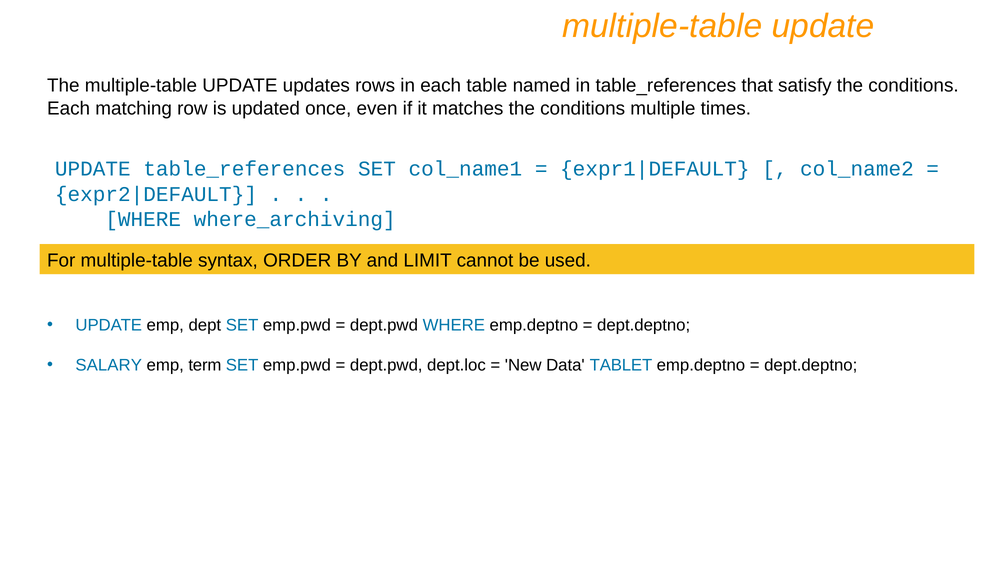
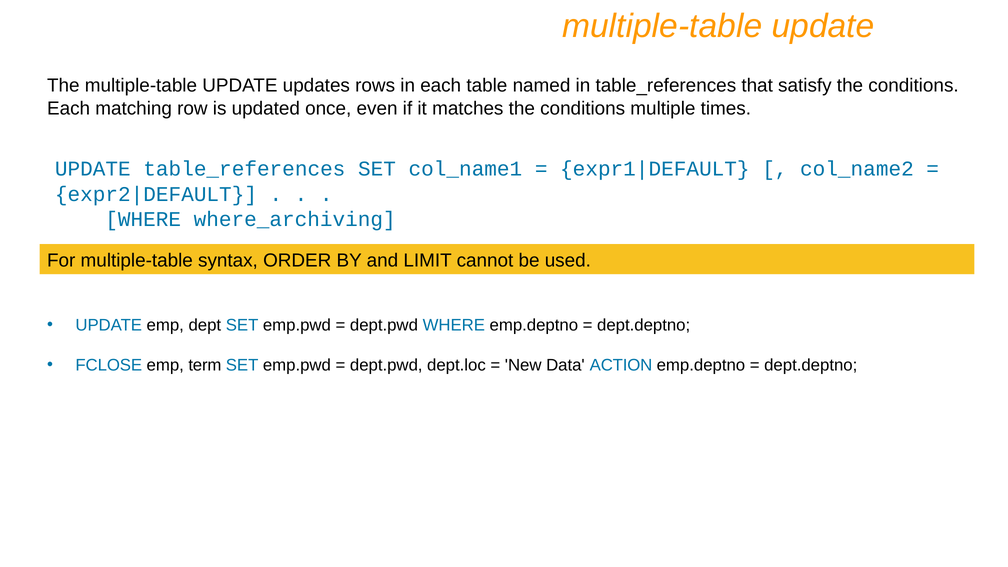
SALARY: SALARY -> FCLOSE (109, 365)
TABLET: TABLET -> ACTION (621, 365)
